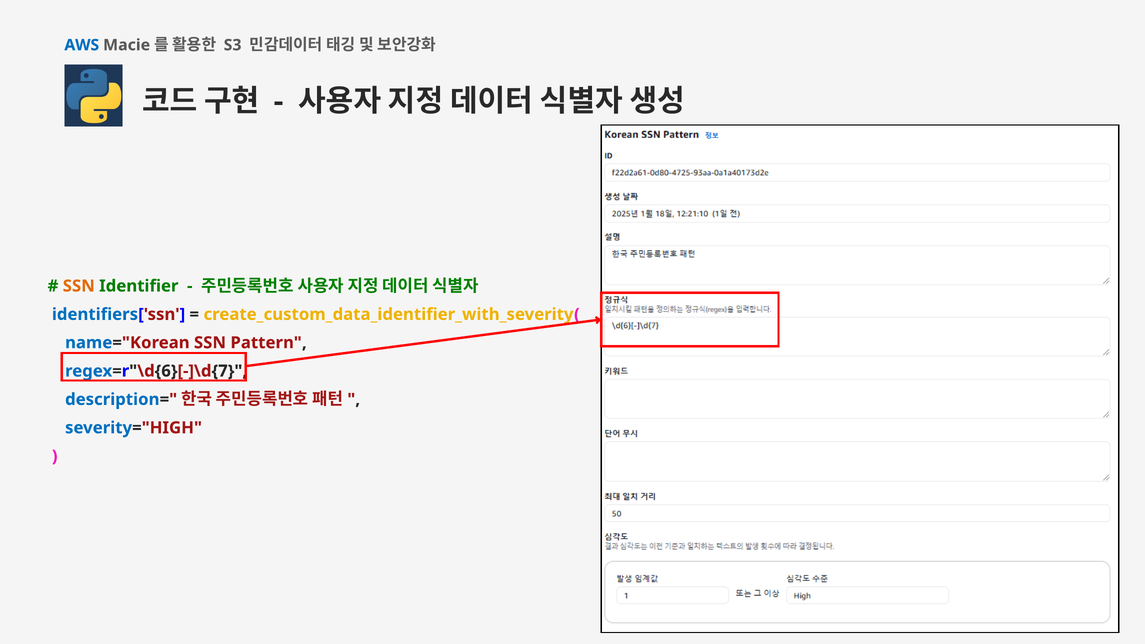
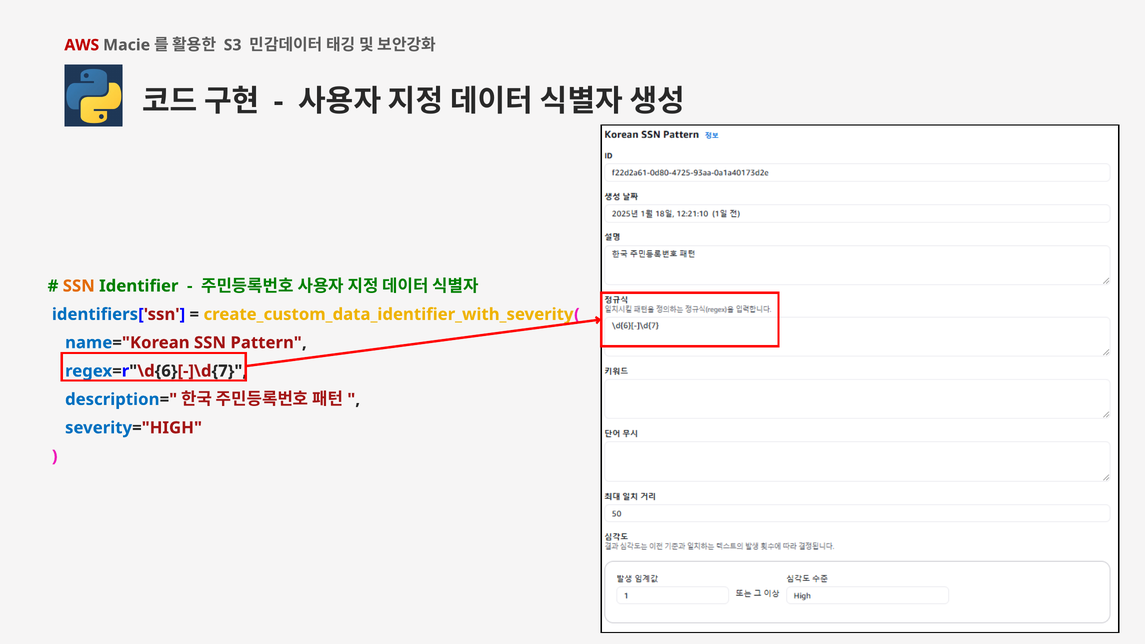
AWS colour: blue -> red (82, 45)
